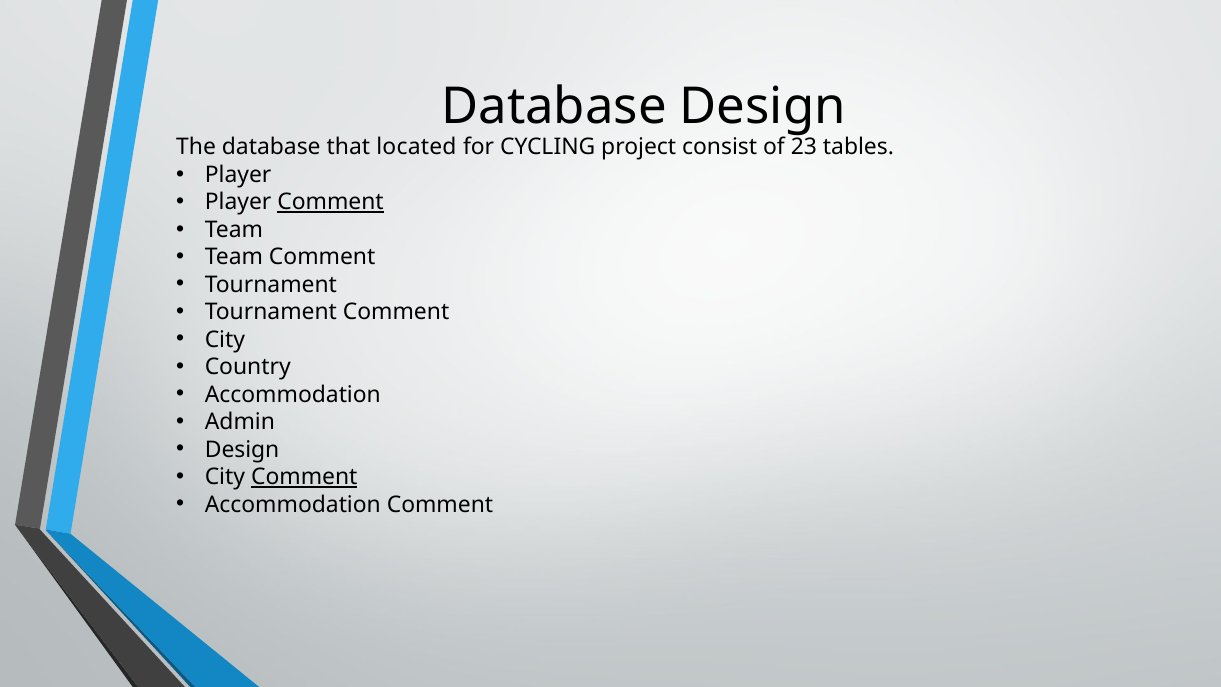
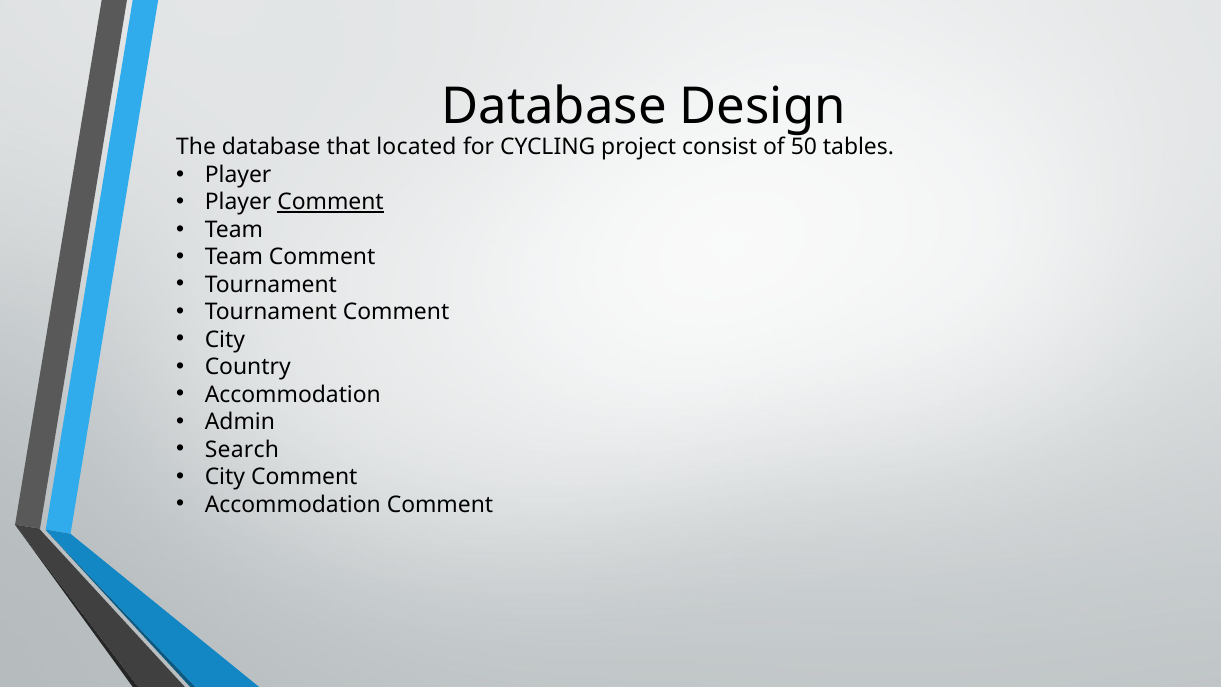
23: 23 -> 50 (804, 147)
Design: Design -> Search (242, 449)
Comment underline: present -> none (304, 477)
